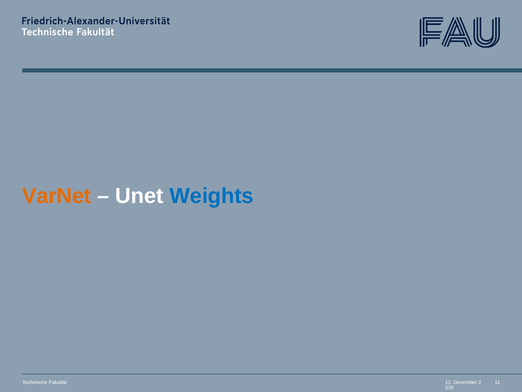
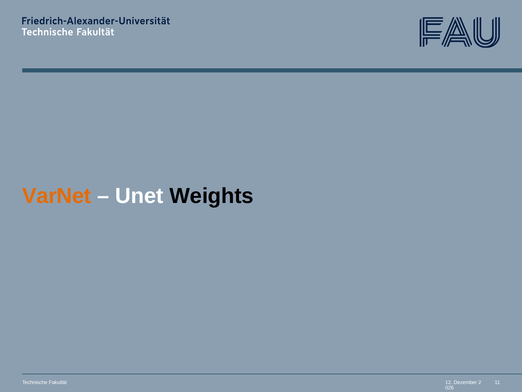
Weights colour: blue -> black (212, 196)
